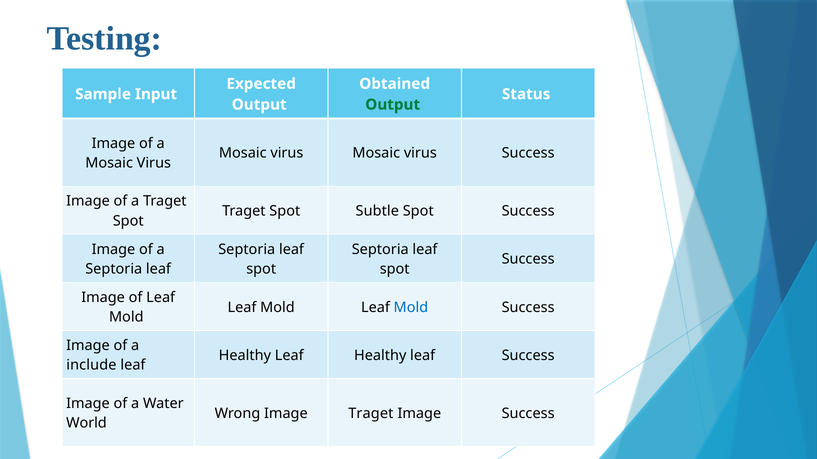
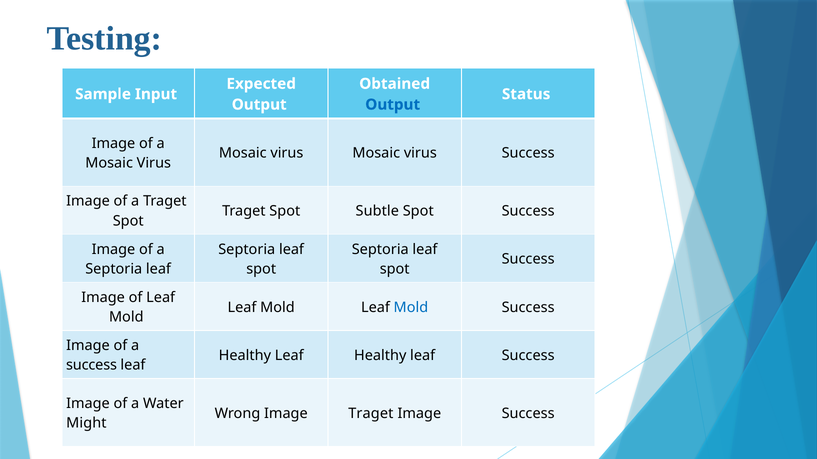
Output colour: green -> blue (393, 105)
include: include -> success (92, 366)
World: World -> Might (86, 424)
